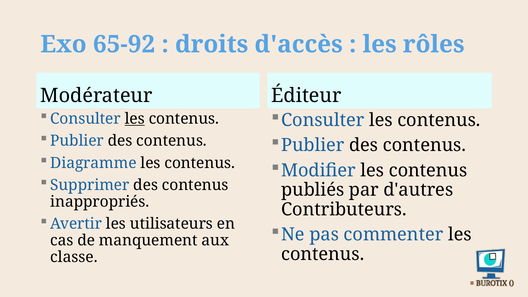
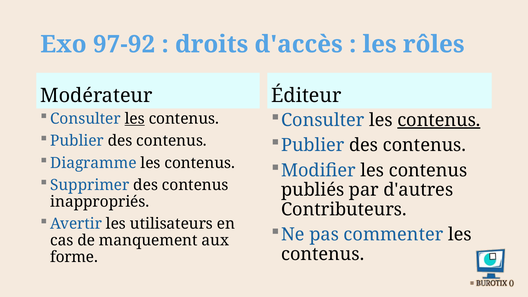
65-92: 65-92 -> 97-92 (124, 44)
contenus underline: none -> present (439, 120)
classe: classe -> forme (74, 257)
